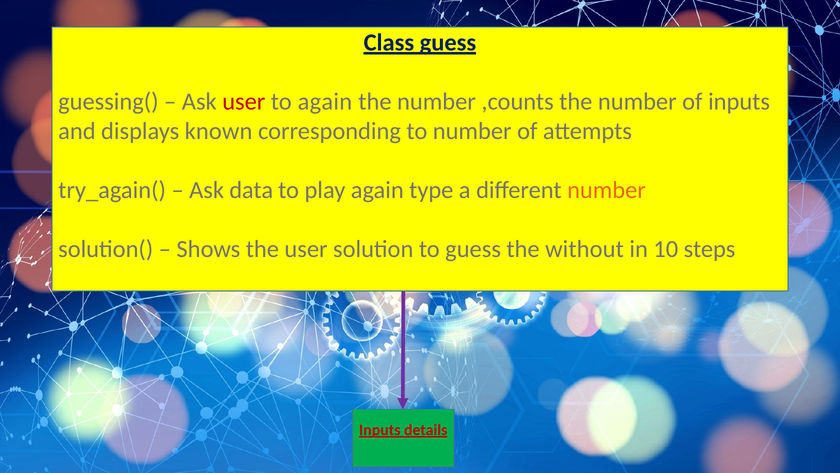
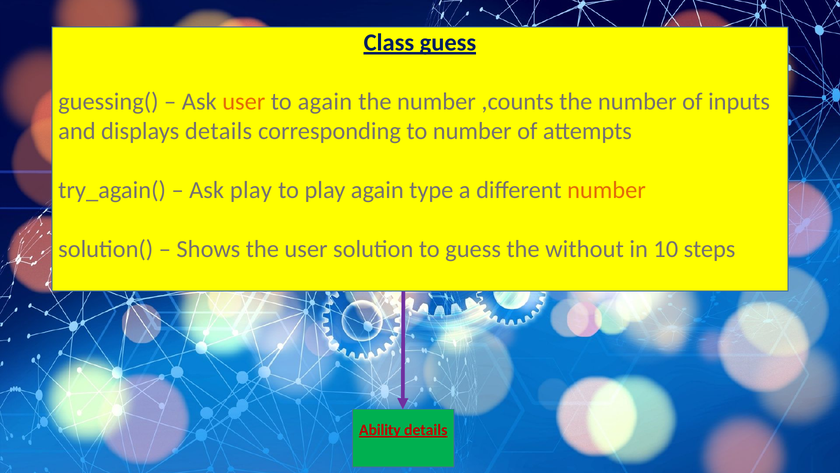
user colour: red -> orange (244, 102)
displays known: known -> details (218, 131)
Ask data: data -> play (251, 190)
Inputs: Inputs -> Ability (380, 429)
